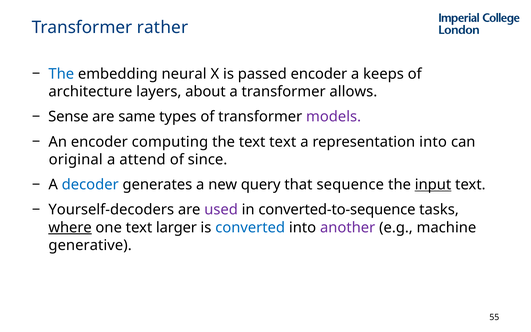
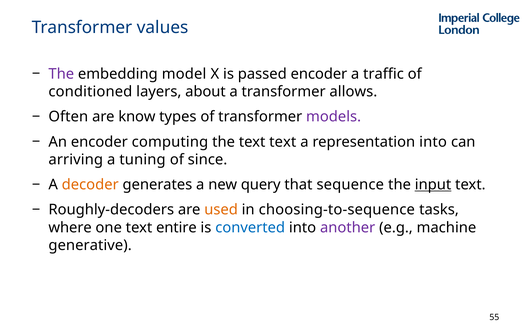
rather: rather -> values (163, 28)
The colour: blue -> purple (61, 74)
neural: neural -> model (184, 74)
keeps: keeps -> traffic (383, 74)
architecture: architecture -> conditioned (90, 92)
Sense: Sense -> Often (68, 117)
same: same -> know (137, 117)
original: original -> arriving (76, 160)
attend: attend -> tuning (142, 160)
decoder colour: blue -> orange (90, 185)
Yourself-decoders: Yourself-decoders -> Roughly-decoders (111, 210)
used colour: purple -> orange (221, 210)
converted-to-sequence: converted-to-sequence -> choosing-to-sequence (337, 210)
where underline: present -> none (70, 227)
larger: larger -> entire (176, 227)
